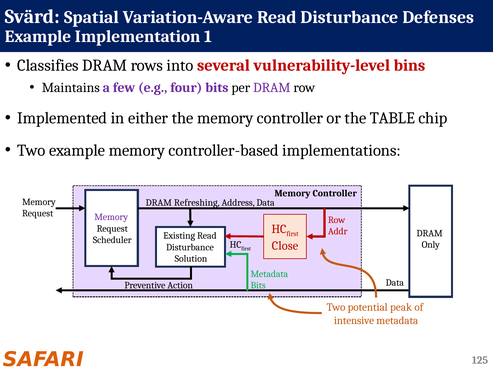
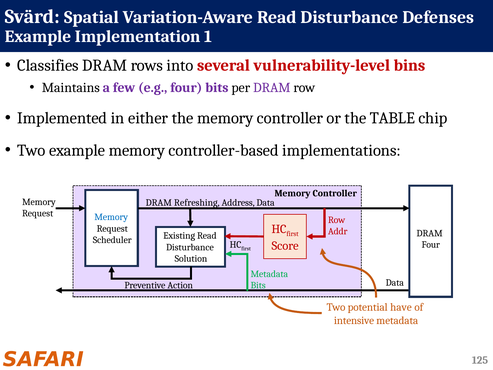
Memory colour: purple -> blue (111, 217)
Close: Close -> Score (285, 246)
Only: Only -> Four (431, 245)
peak: peak -> have (401, 307)
